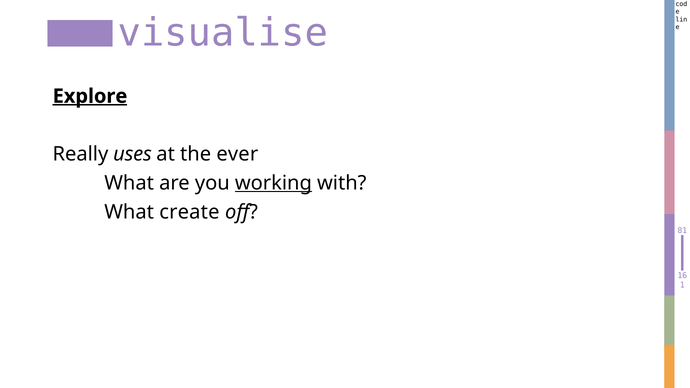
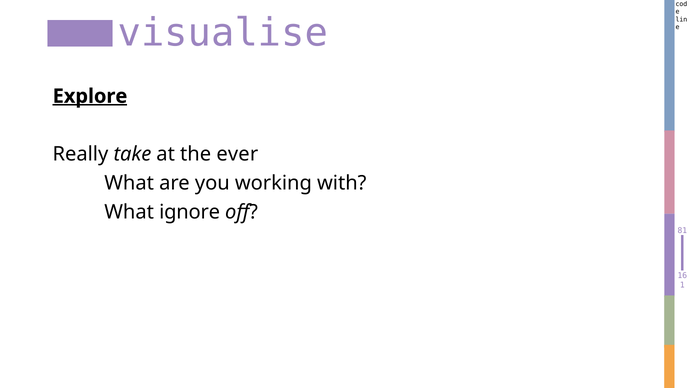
uses: uses -> take (132, 154)
working underline: present -> none (273, 183)
create: create -> ignore (190, 212)
